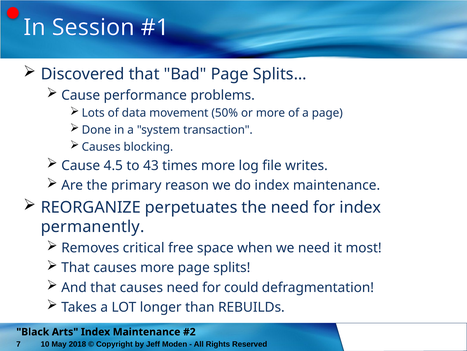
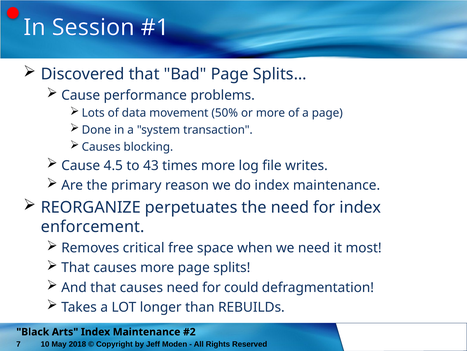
permanently: permanently -> enforcement (93, 226)
